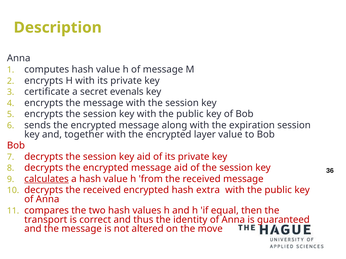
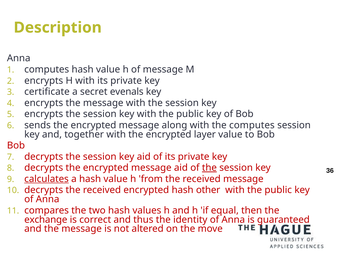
the expiration: expiration -> computes (252, 125)
the underline: none -> present (209, 168)
extra: extra -> other (208, 190)
transport: transport -> exchange (46, 220)
